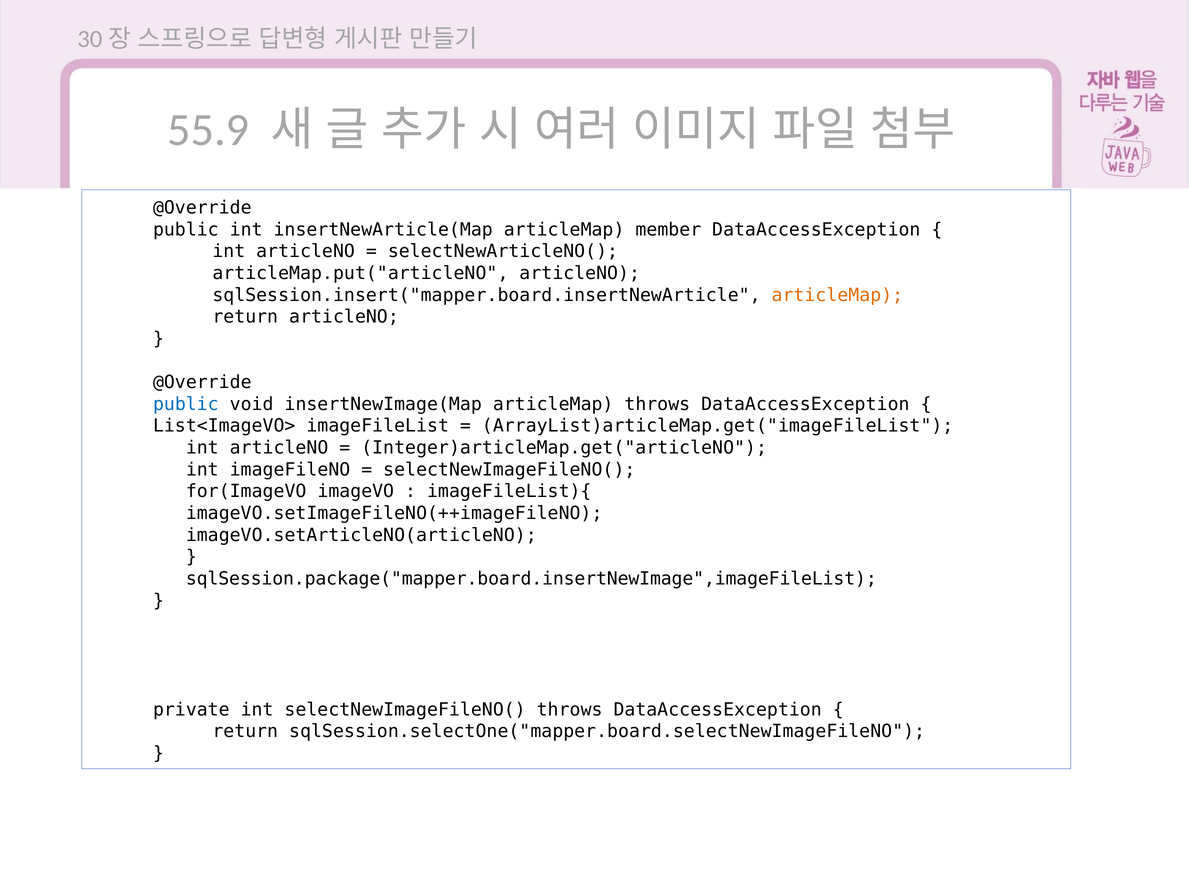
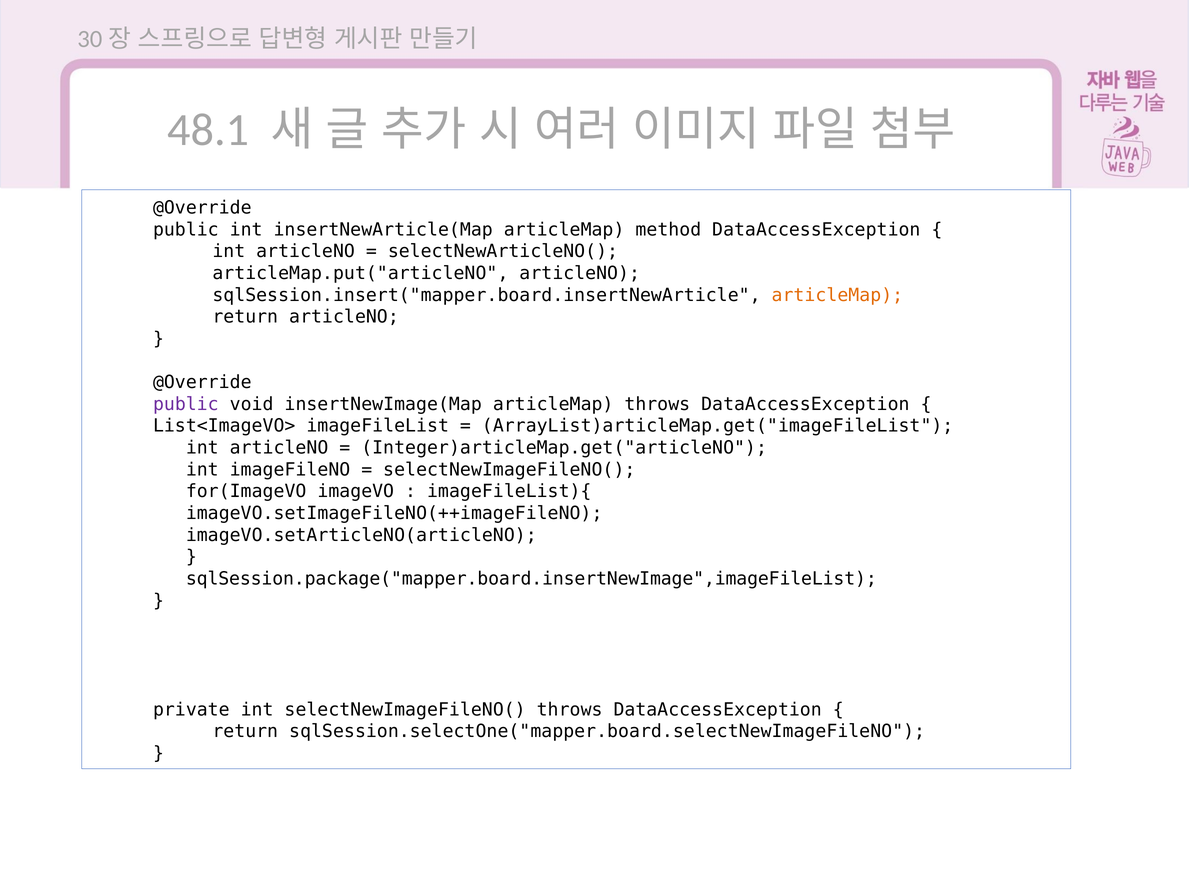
55.9: 55.9 -> 48.1 (208, 130)
member: member -> method (668, 230)
public colour: blue -> purple (186, 404)
